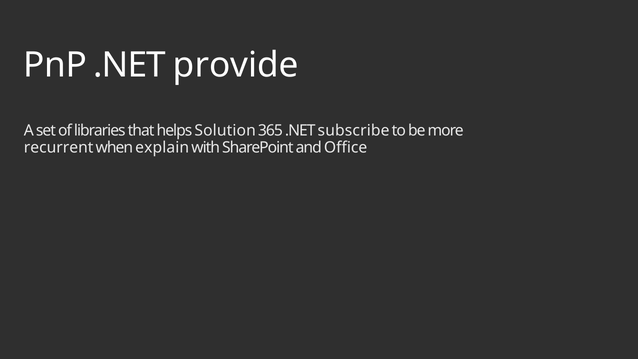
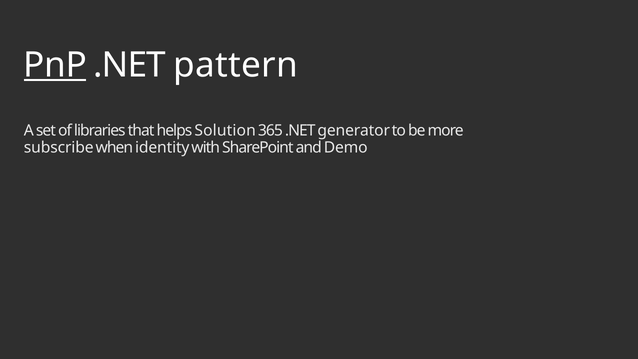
PnP underline: none -> present (55, 65)
provide: provide -> pattern (236, 65)
subscribe: subscribe -> generator (354, 130)
recurrent: recurrent -> subscribe (59, 147)
explain: explain -> identity (162, 147)
Office: Office -> Demo (346, 147)
